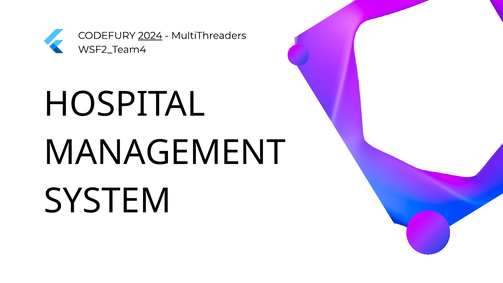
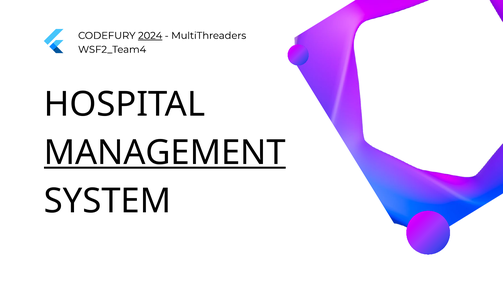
MANAGEMENT underline: none -> present (165, 153)
